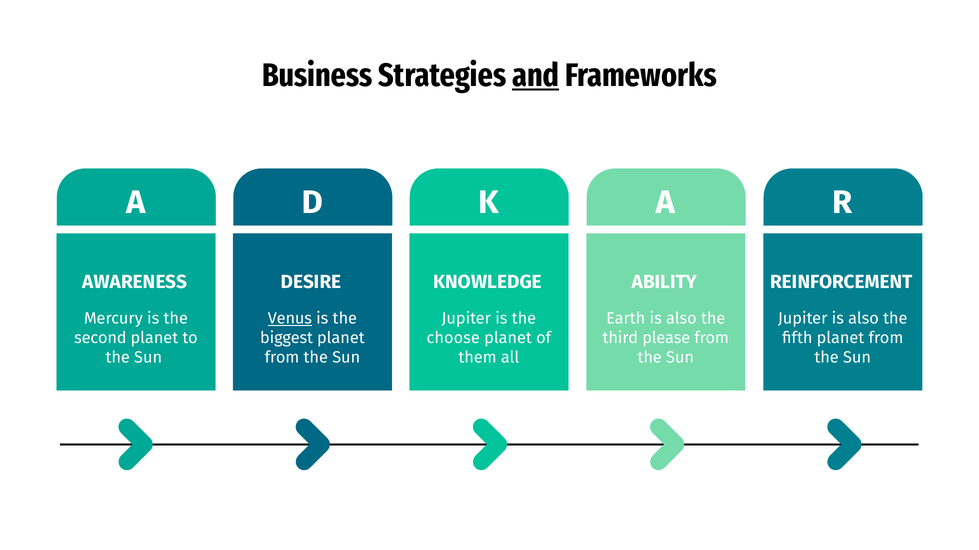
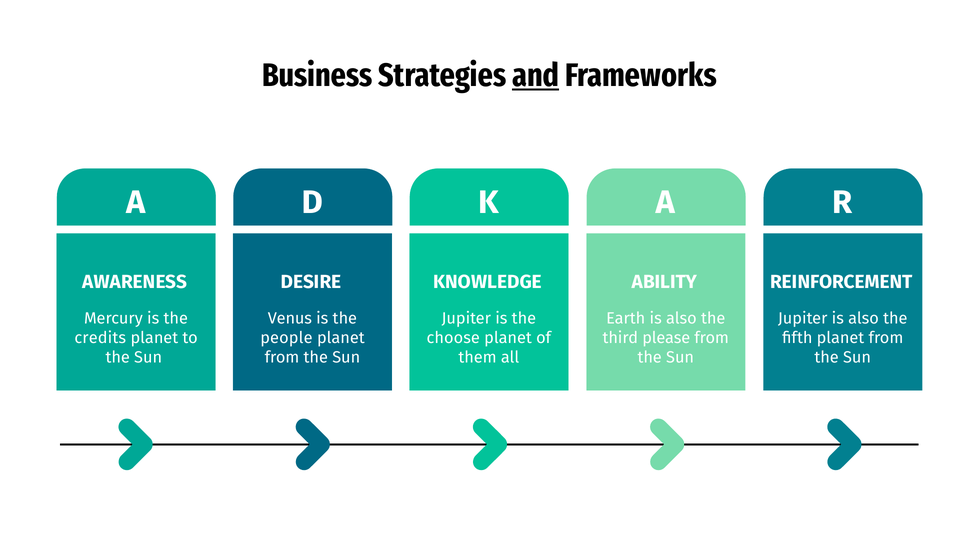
Venus underline: present -> none (290, 319)
second: second -> credits (100, 338)
biggest: biggest -> people (286, 338)
